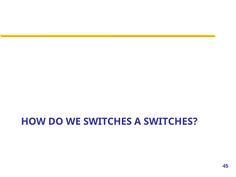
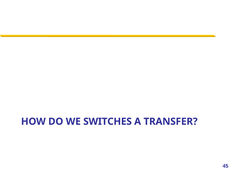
A SWITCHES: SWITCHES -> TRANSFER (171, 122)
